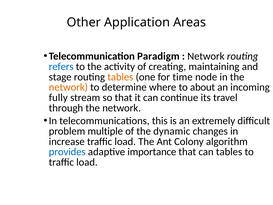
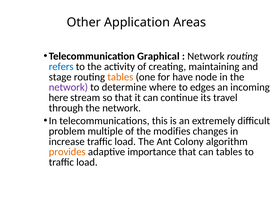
Paradigm: Paradigm -> Graphical (158, 56)
time: time -> have (183, 77)
network colour: orange -> purple (68, 87)
about: about -> edges (203, 87)
fully: fully -> here (58, 97)
dynamic: dynamic -> modifies (172, 131)
provides colour: blue -> orange (67, 152)
